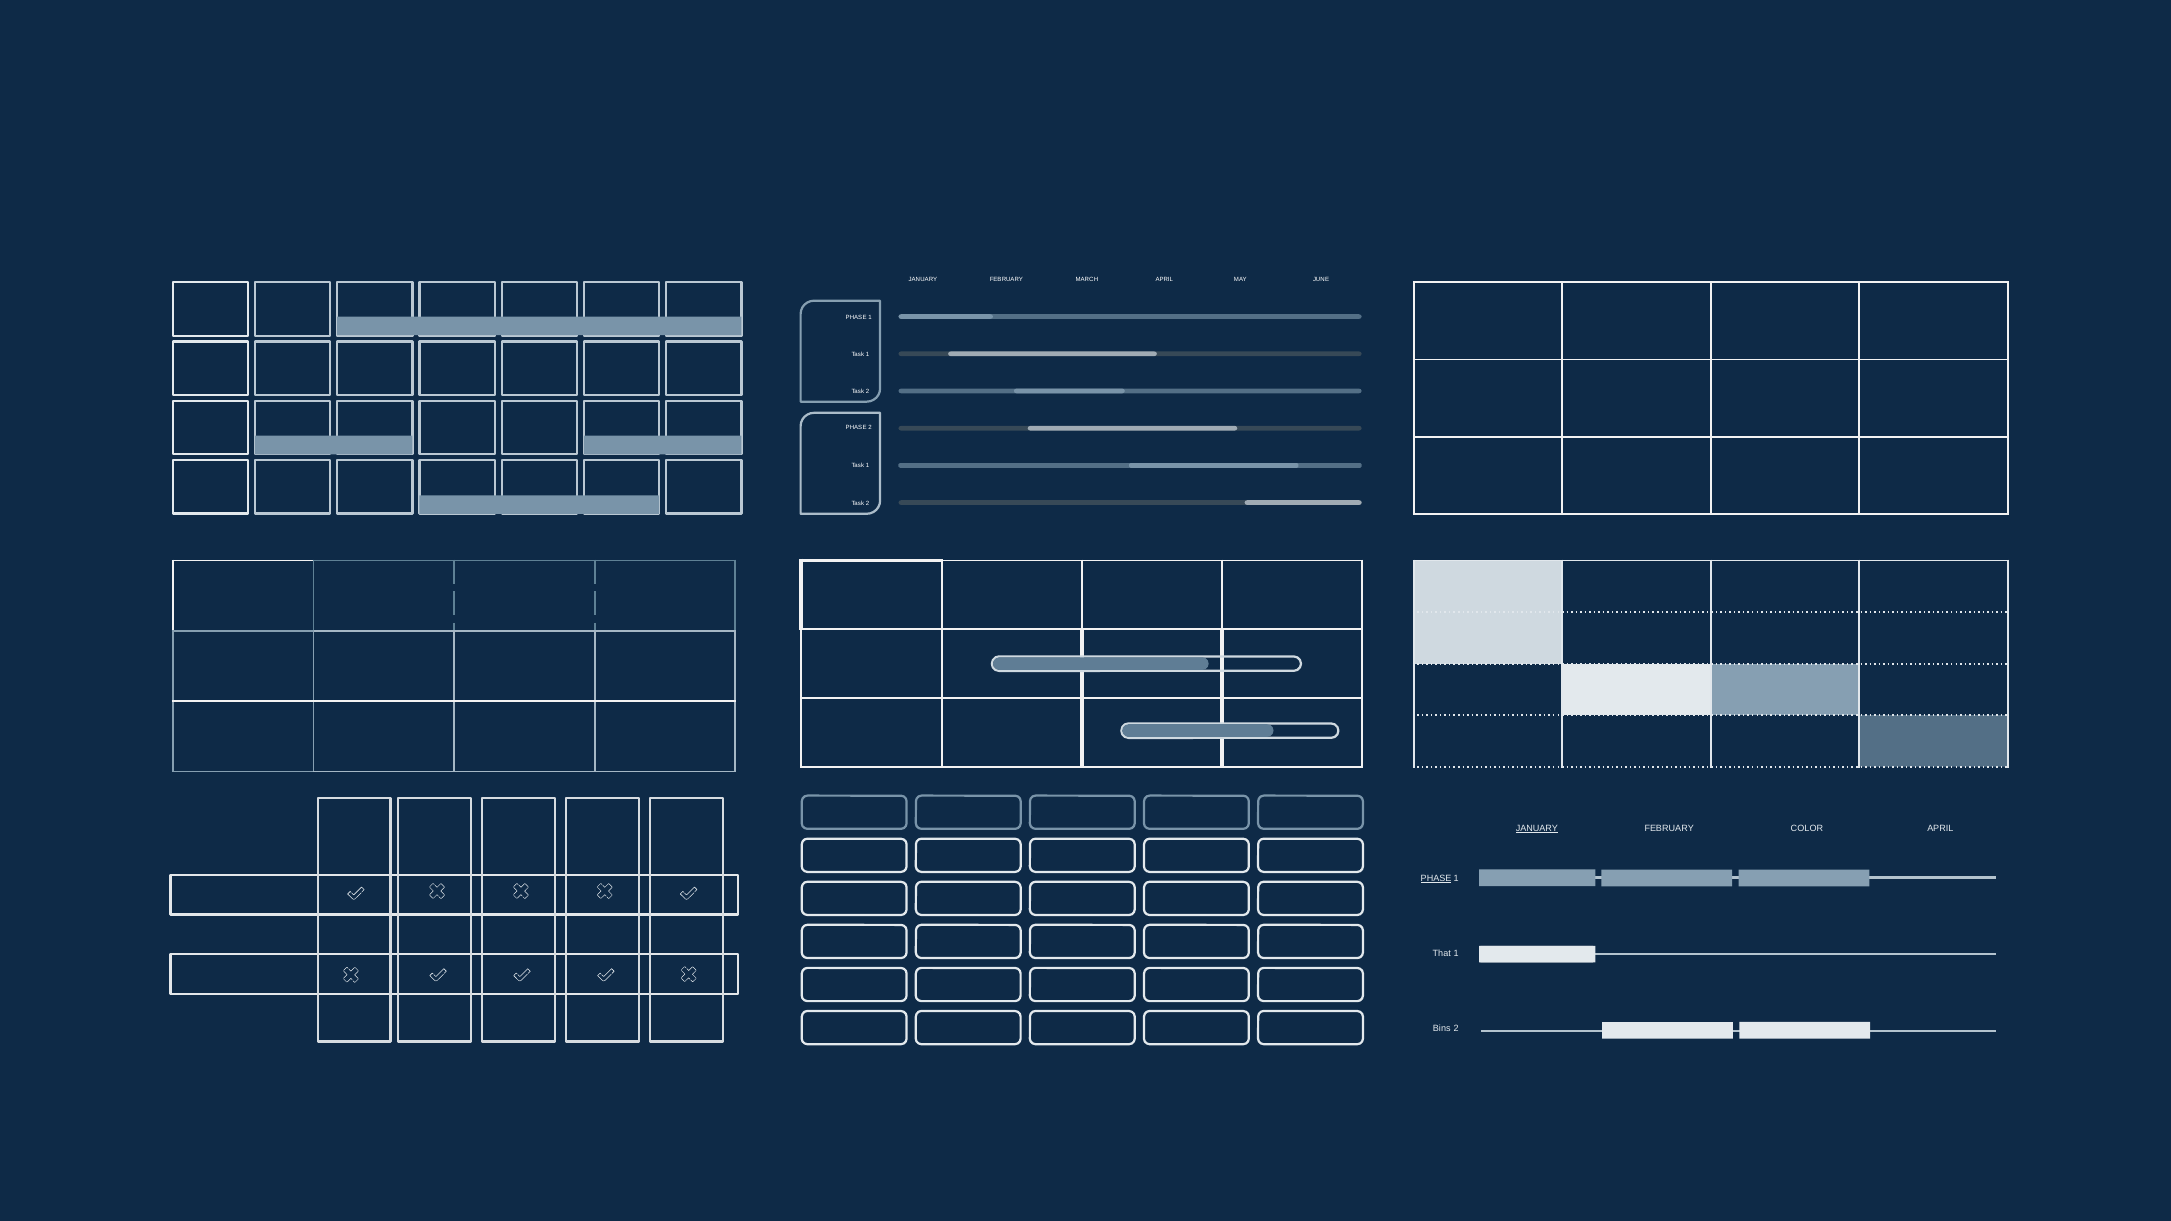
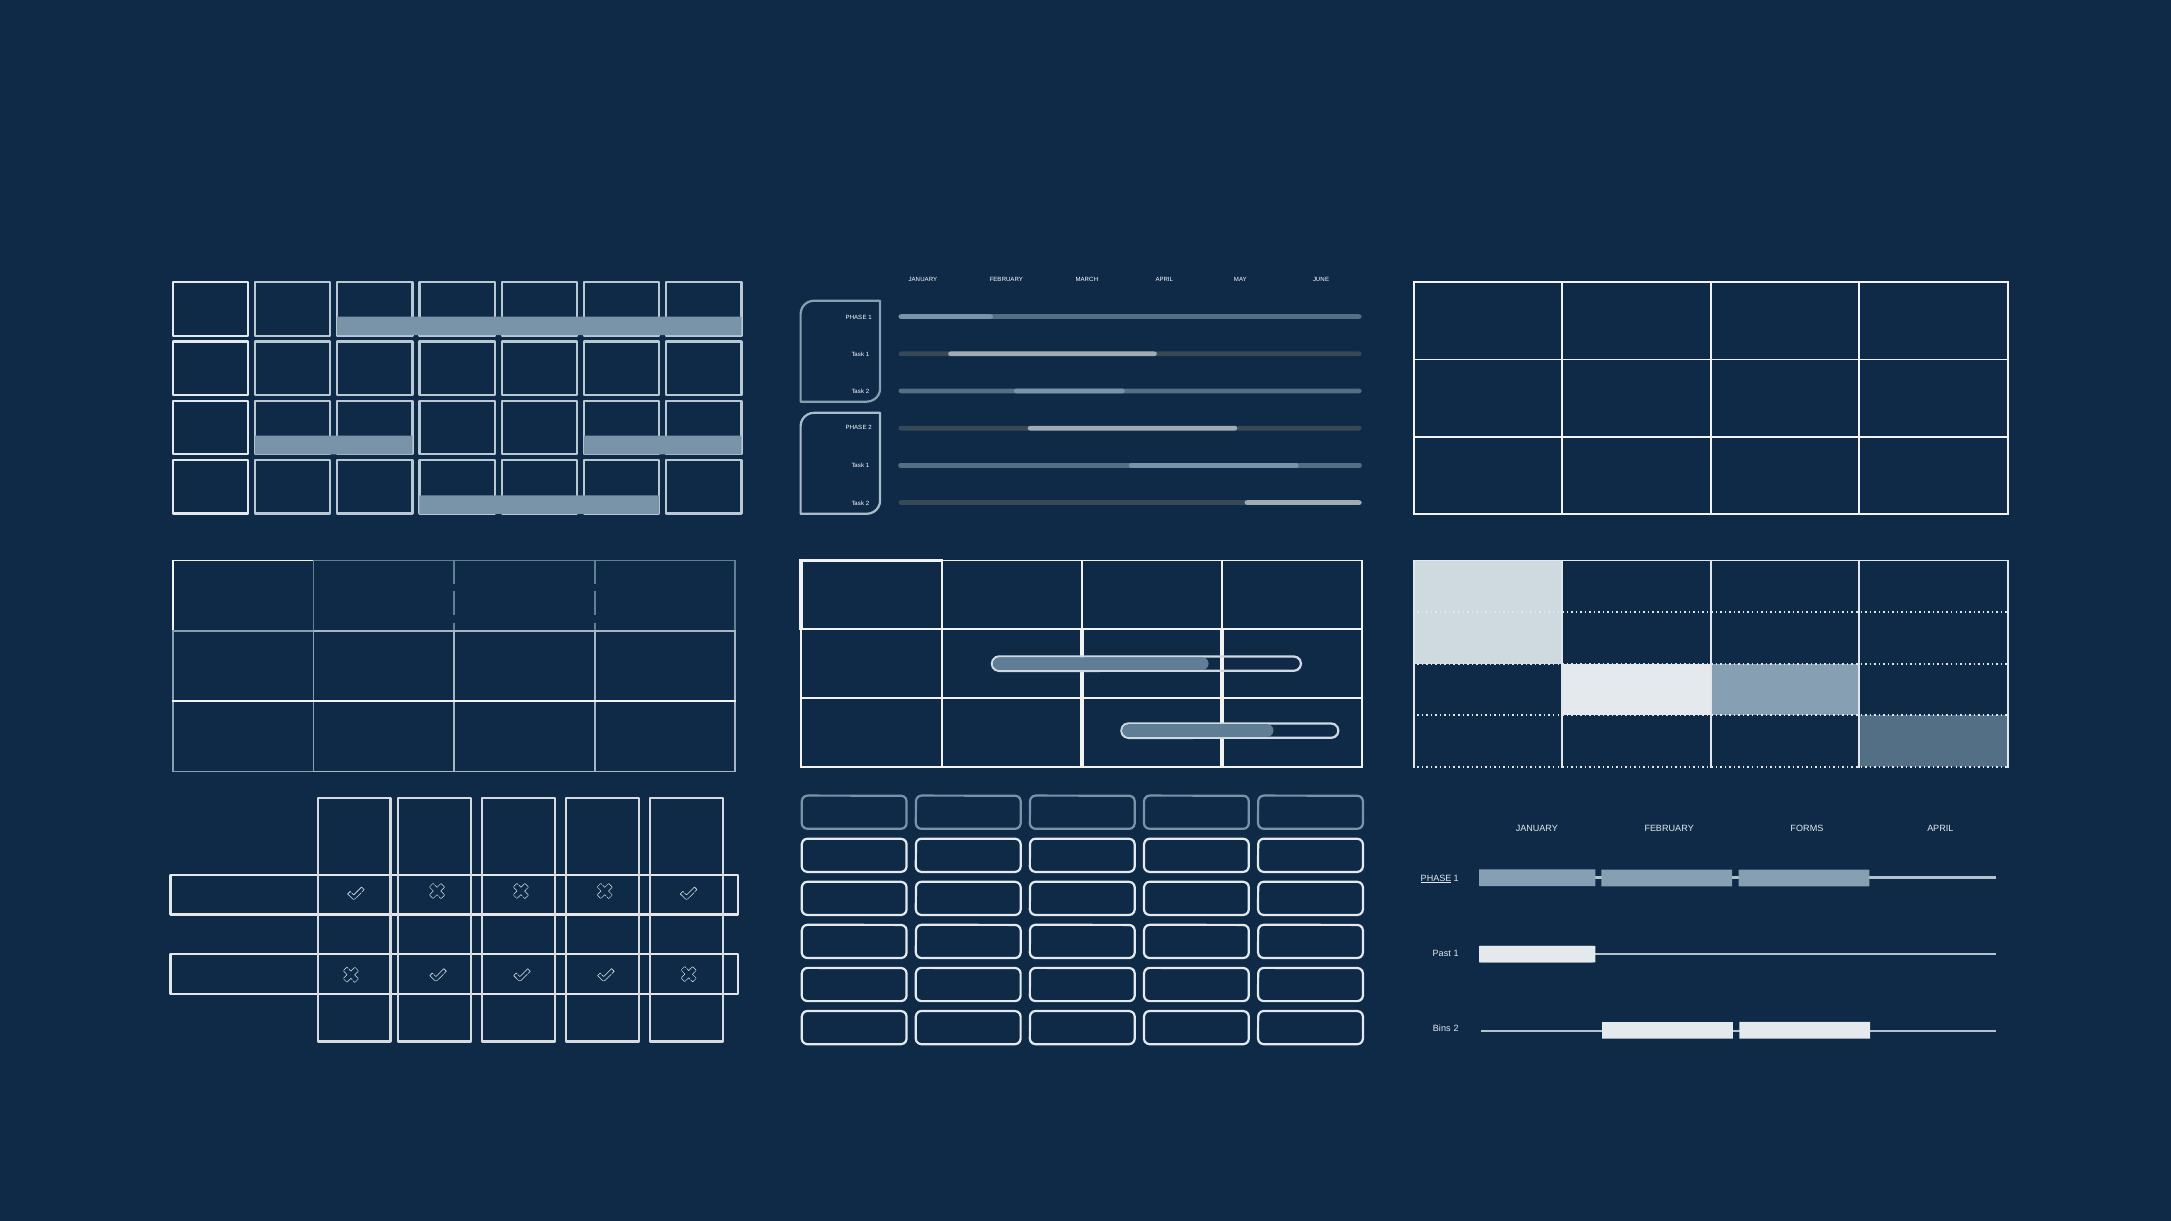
JANUARY underline: present -> none (1537, 828)
COLOR: COLOR -> FORMS (1807, 828)
That: That -> Past (1442, 953)
